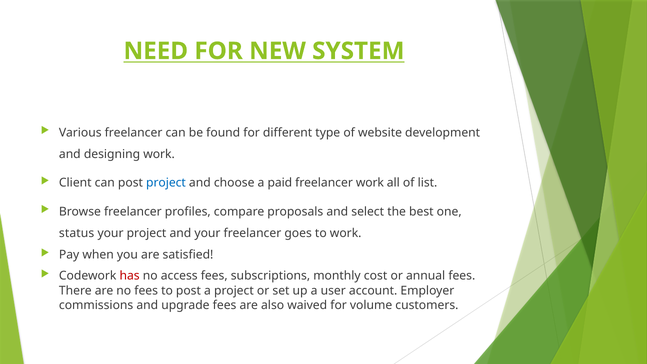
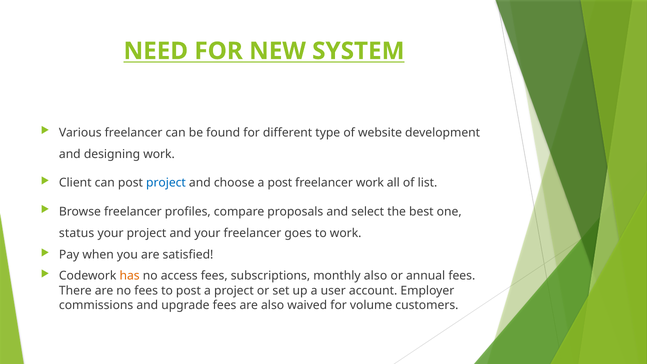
a paid: paid -> post (280, 183)
has colour: red -> orange (130, 276)
monthly cost: cost -> also (376, 276)
